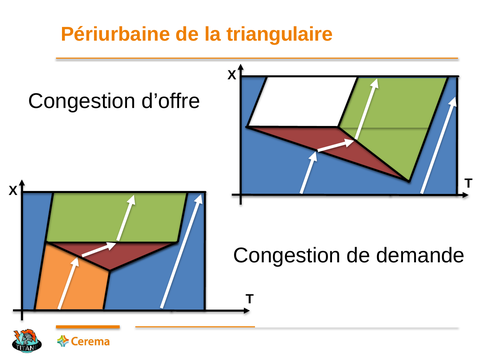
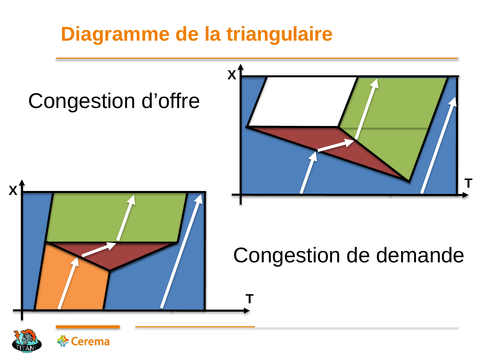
Périurbaine: Périurbaine -> Diagramme (115, 34)
